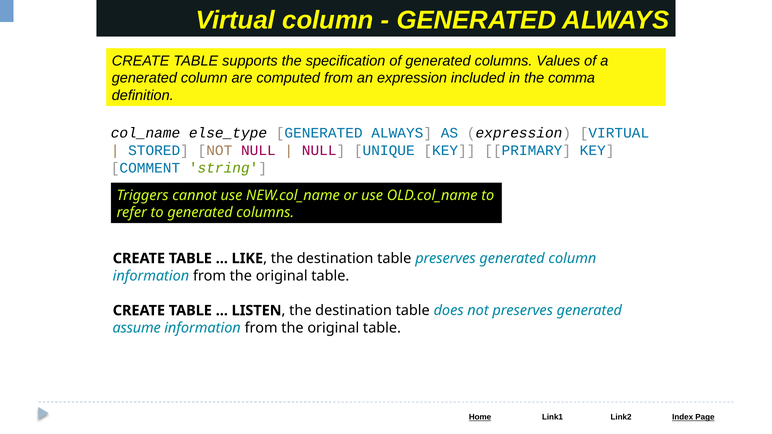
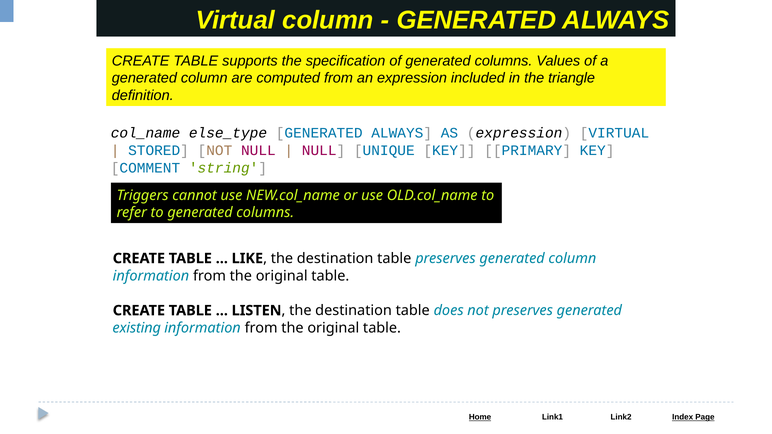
comma: comma -> triangle (572, 78)
assume: assume -> existing (137, 328)
